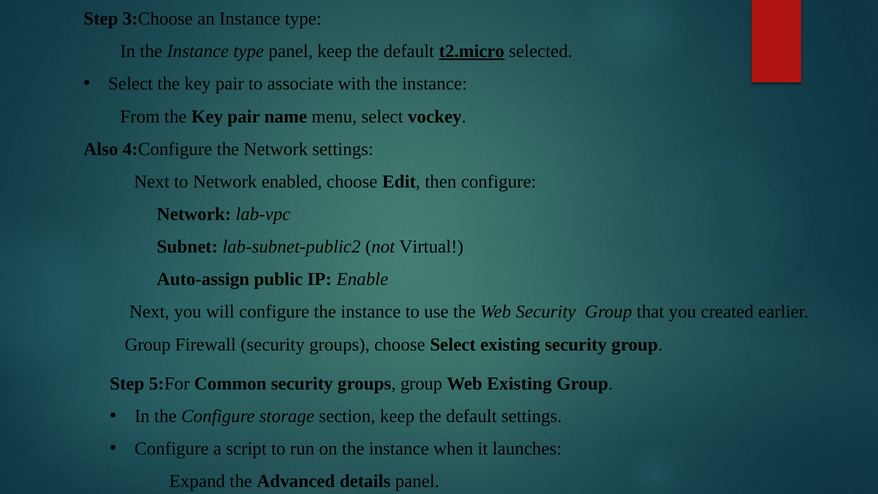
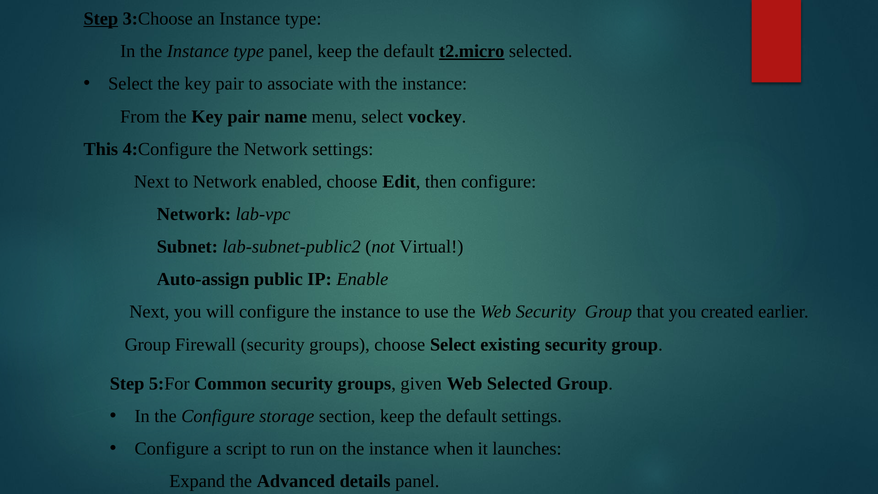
Step underline: none -> present (101, 19)
Also: Also -> This (101, 149)
groups group: group -> given (421, 383)
Web Existing: Existing -> Selected (519, 383)
